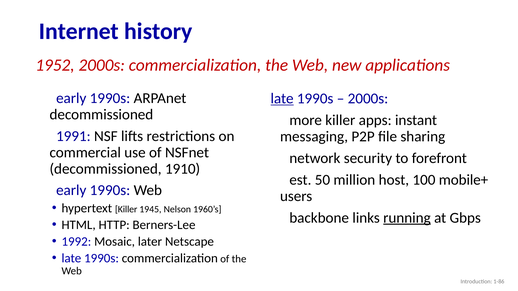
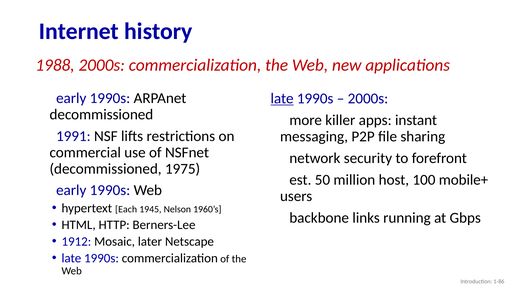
1952: 1952 -> 1988 (55, 65)
1910: 1910 -> 1975 (183, 169)
hypertext Killer: Killer -> Each (126, 210)
running underline: present -> none (407, 218)
1992: 1992 -> 1912 (76, 242)
